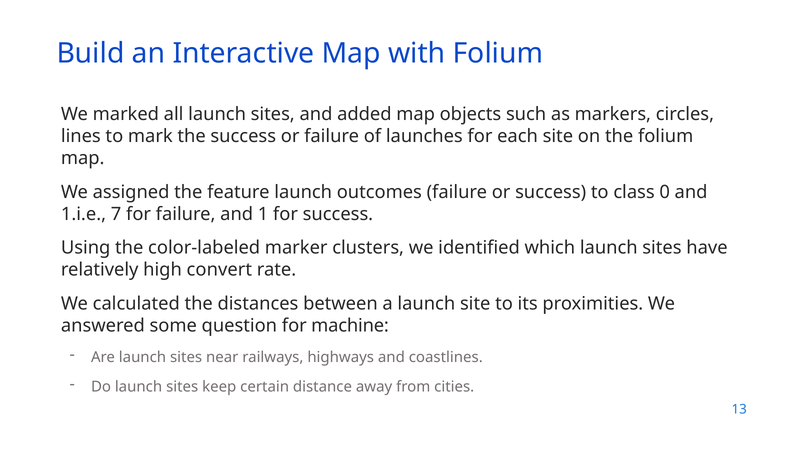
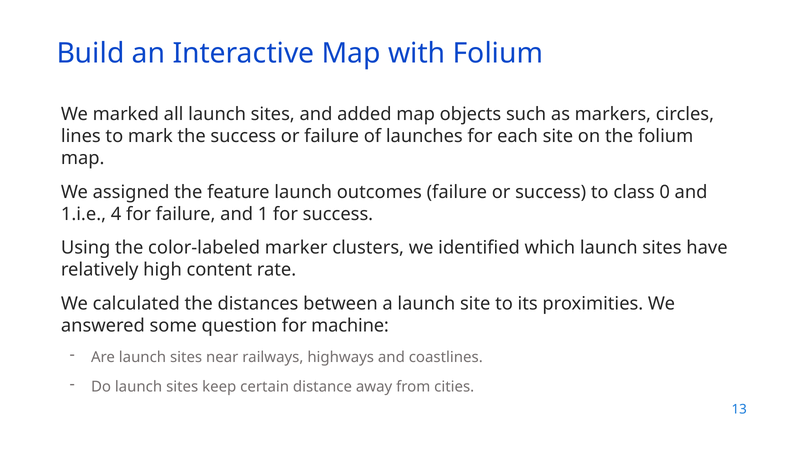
7: 7 -> 4 (116, 214)
convert: convert -> content (219, 270)
